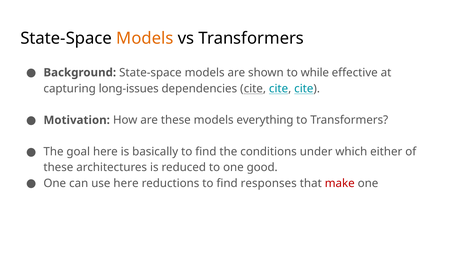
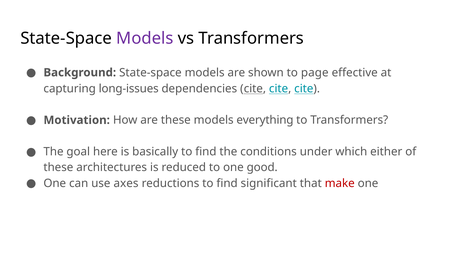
Models colour: orange -> purple (145, 38)
while: while -> page (315, 73)
use here: here -> axes (126, 183)
responses: responses -> significant (269, 183)
